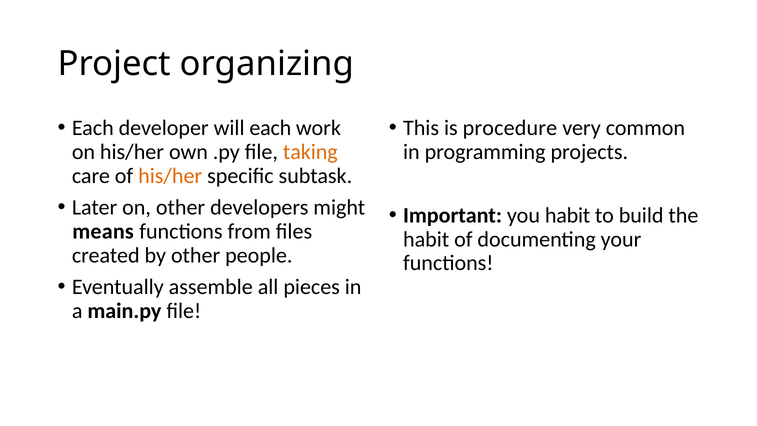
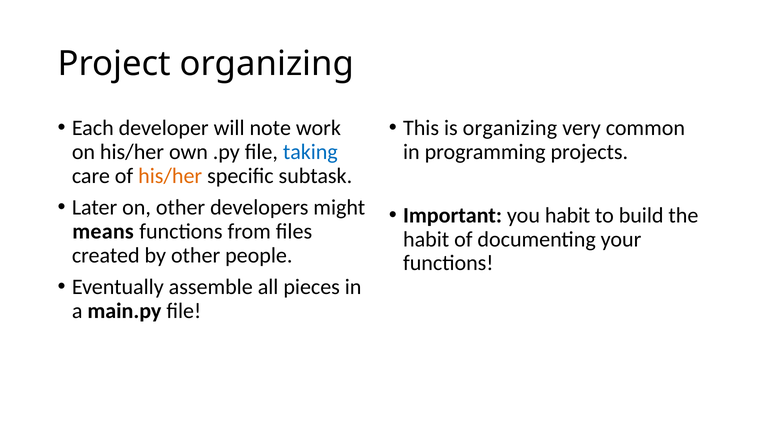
will each: each -> note (270, 128)
is procedure: procedure -> organizing (510, 128)
taking colour: orange -> blue (310, 152)
